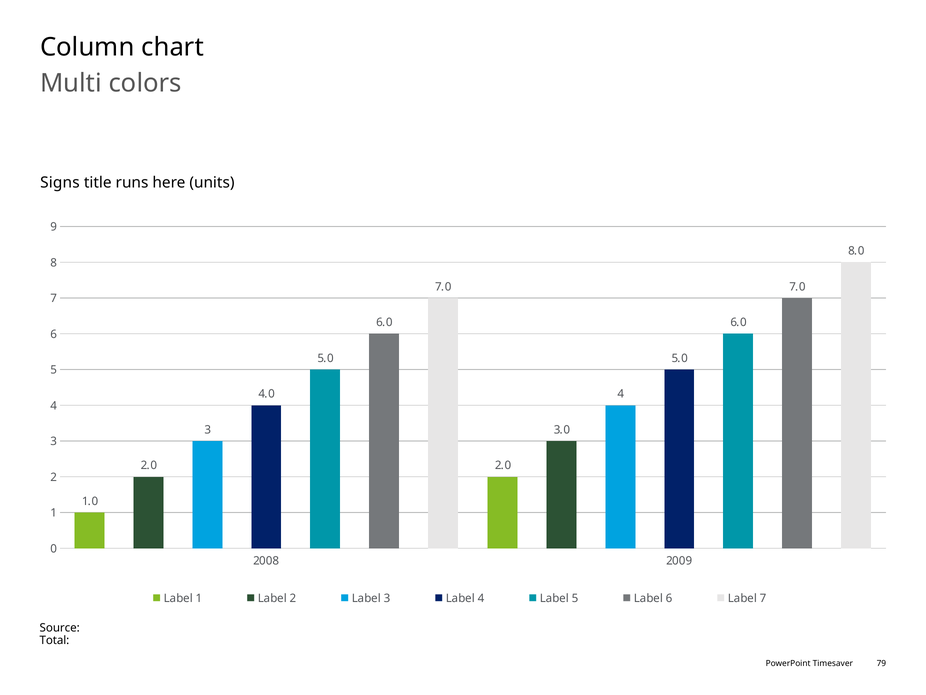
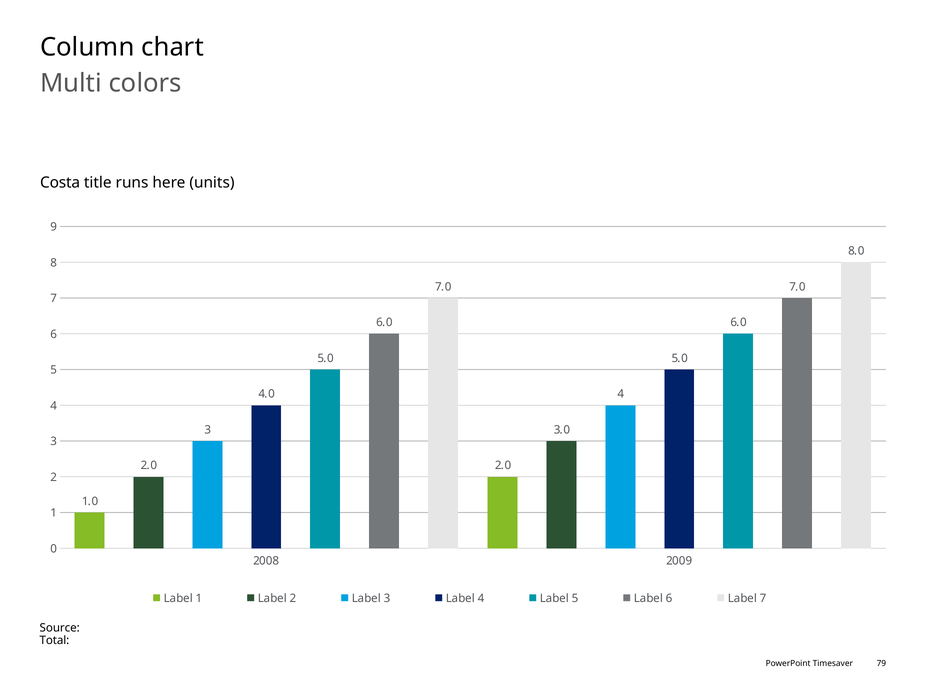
Signs: Signs -> Costa (60, 183)
